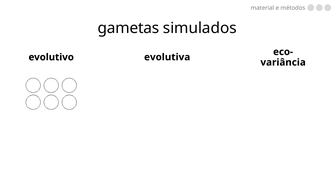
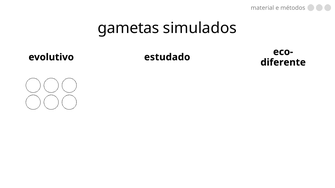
evolutiva: evolutiva -> estudado (167, 57)
variância: variância -> diferente (283, 62)
